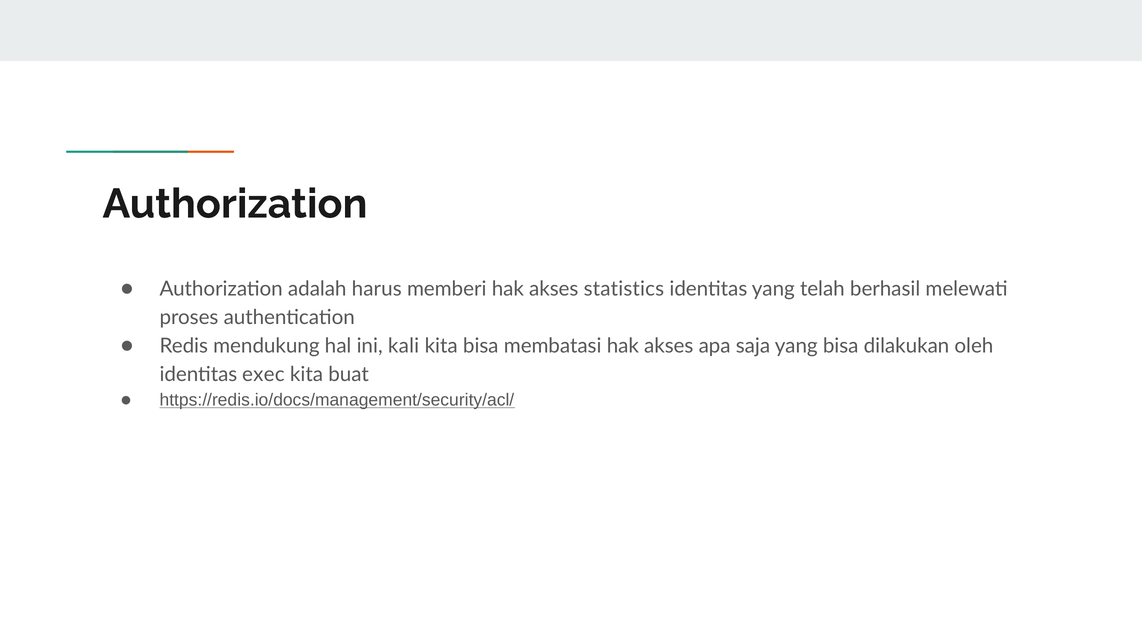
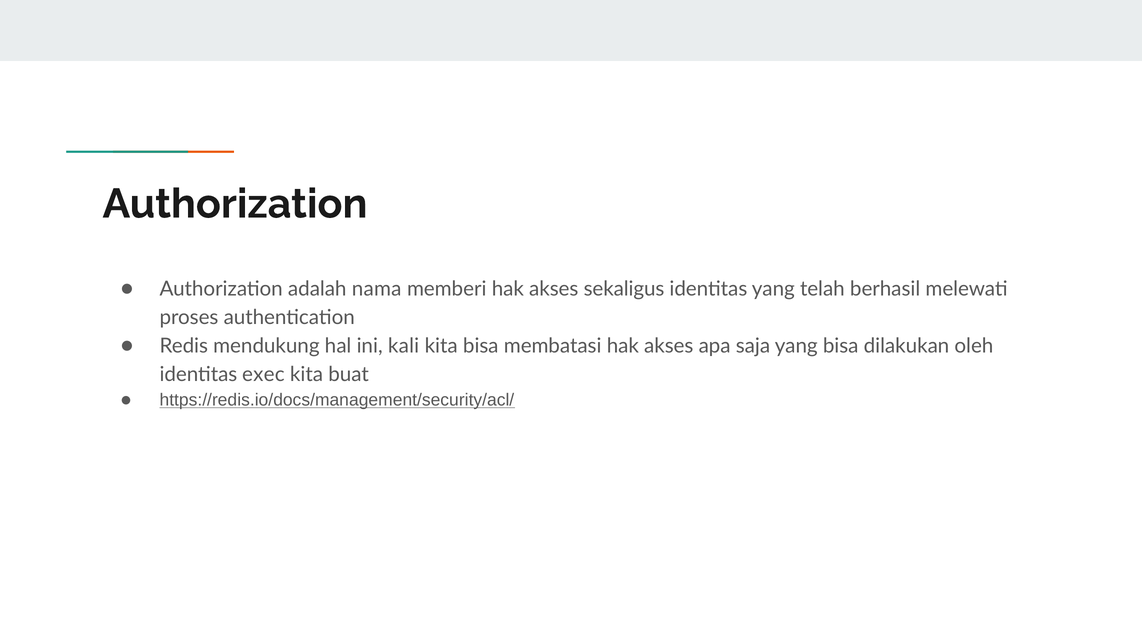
harus: harus -> nama (377, 289)
statistics: statistics -> sekaligus (624, 289)
